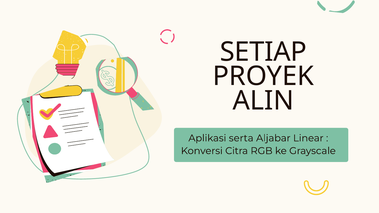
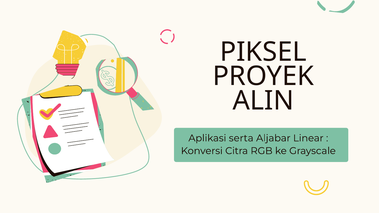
SETIAP: SETIAP -> PIKSEL (263, 52)
